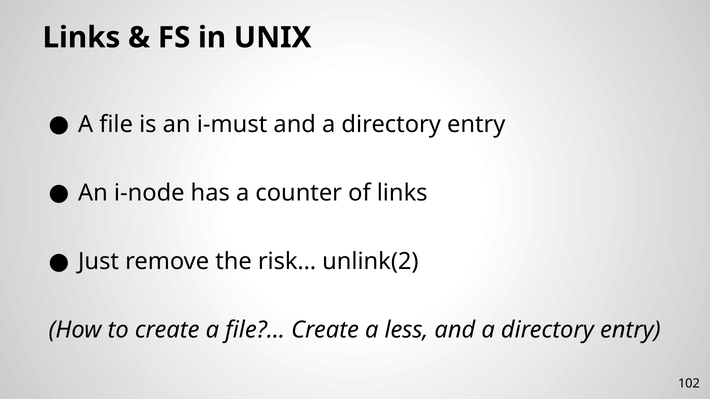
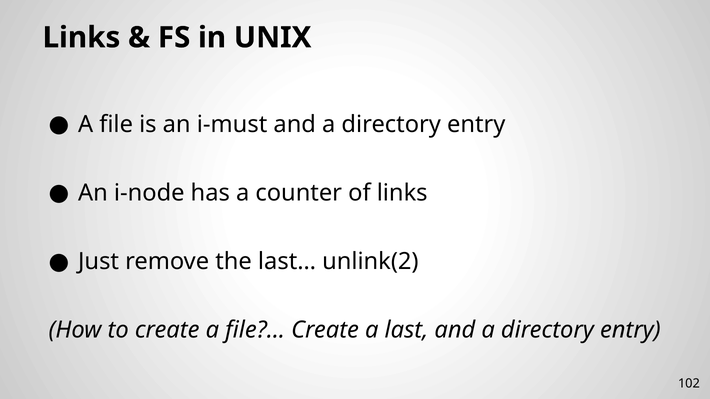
risk…: risk… -> last… (287, 262)
less: less -> last (406, 330)
